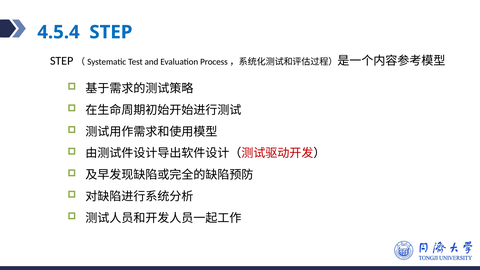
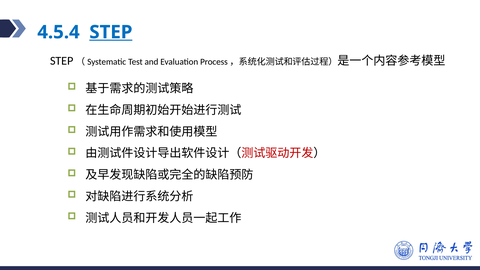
STEP underline: none -> present (111, 32)
